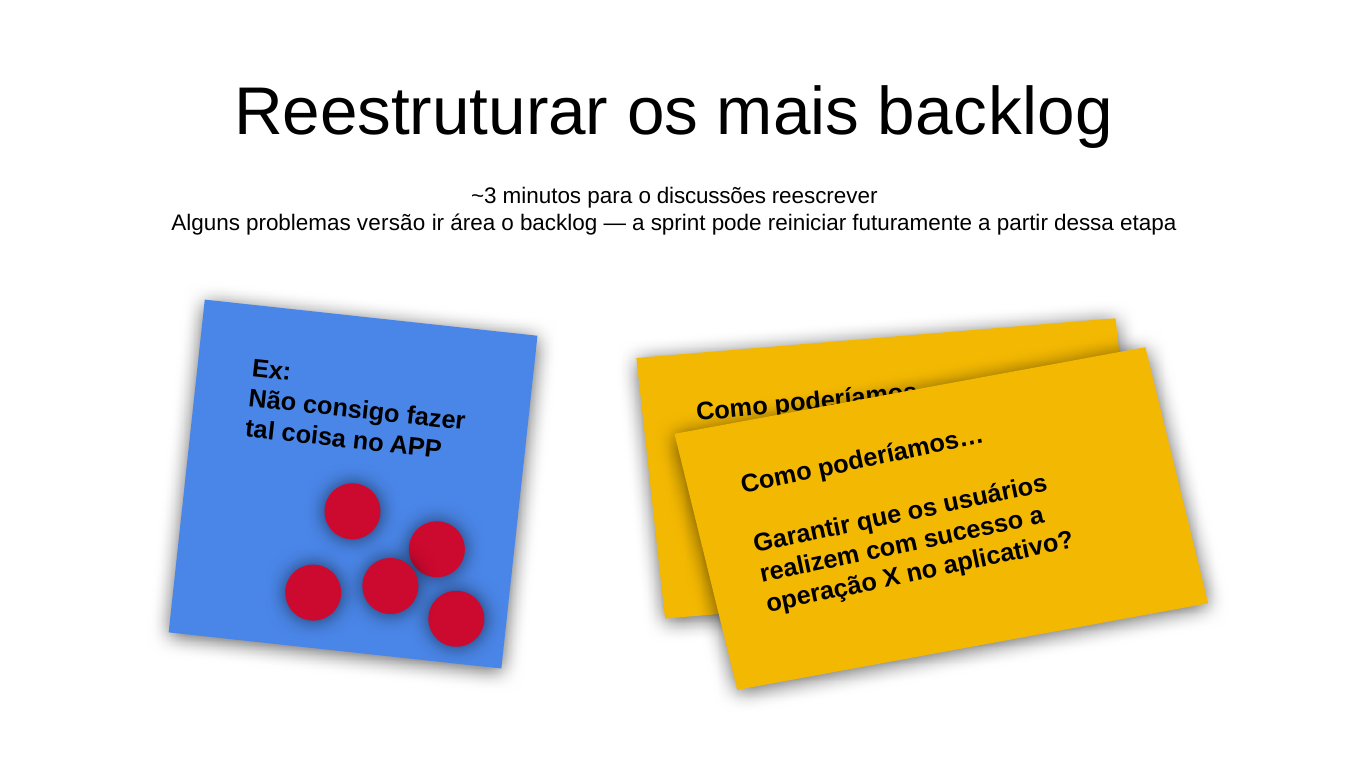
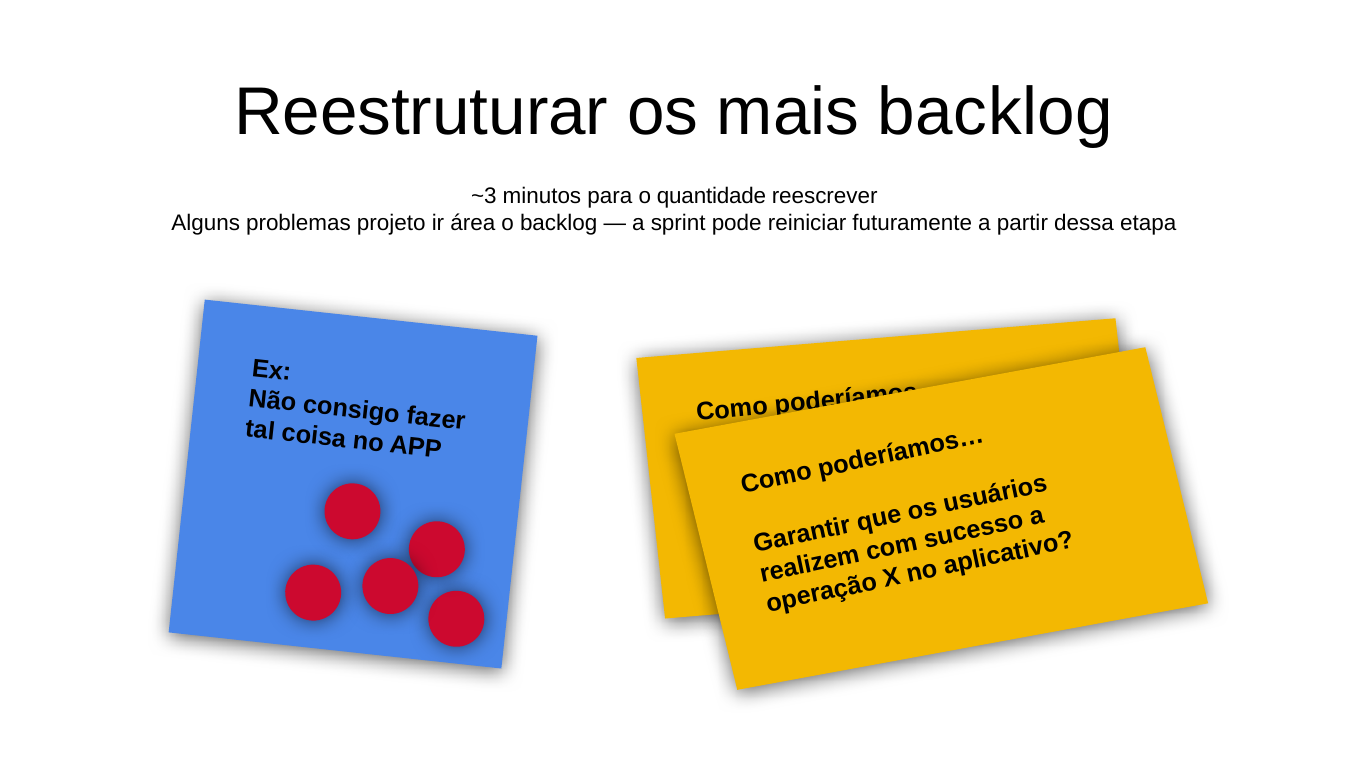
discussões: discussões -> quantidade (712, 196)
versão: versão -> projeto (391, 223)
